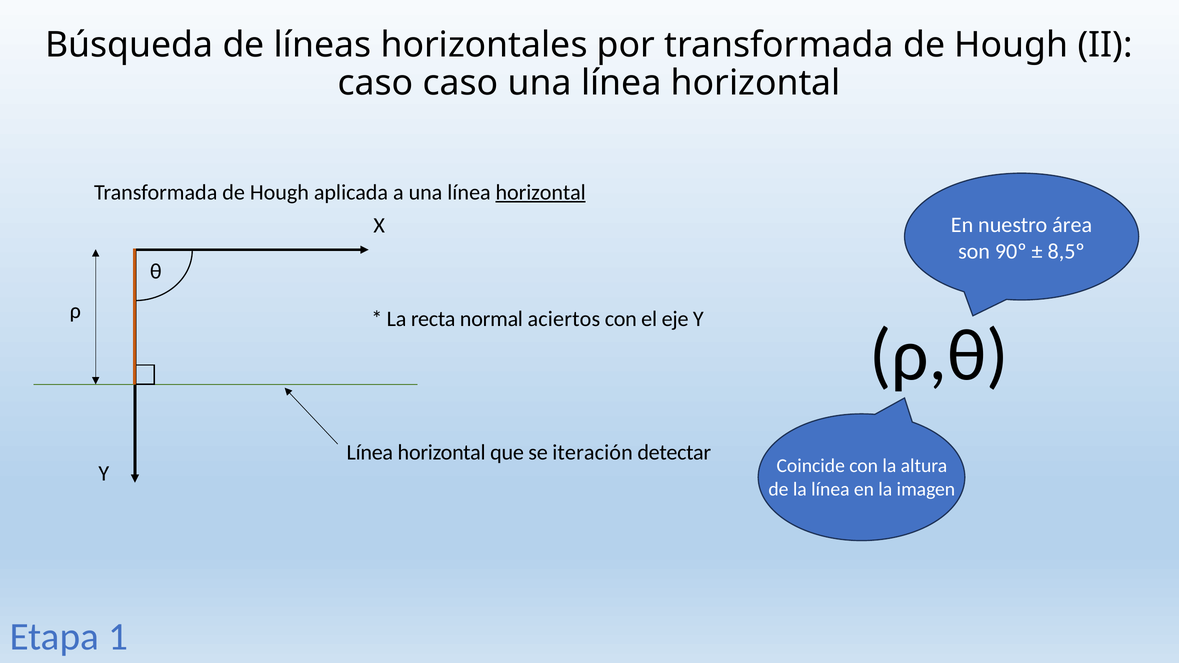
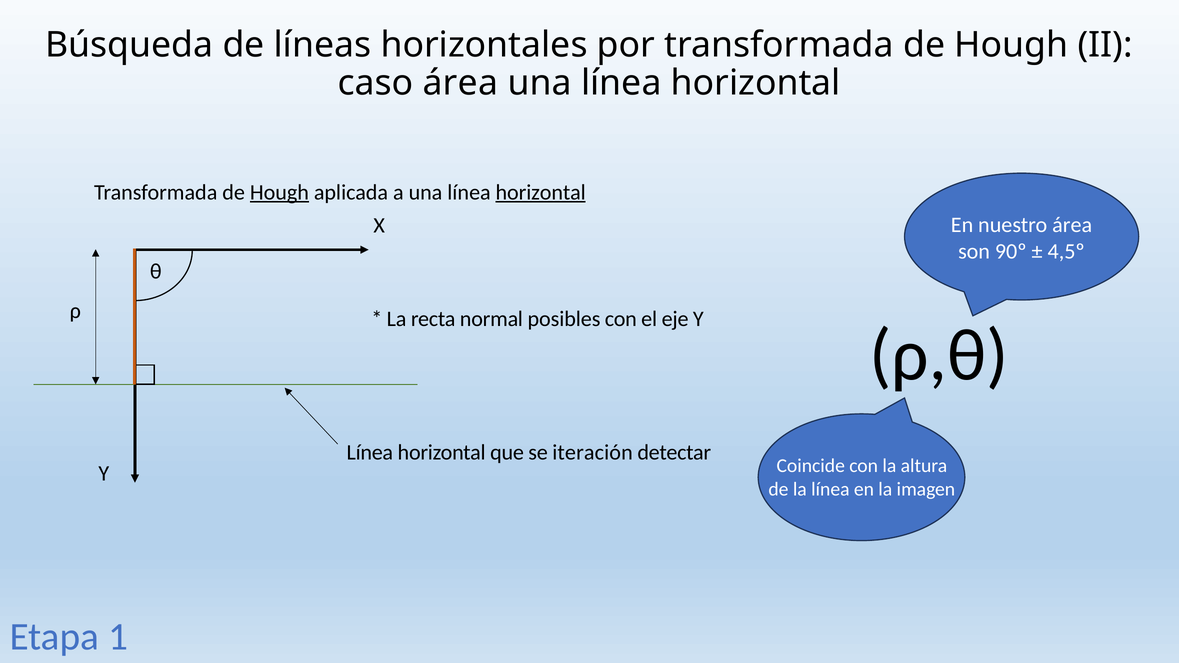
caso caso: caso -> área (460, 83)
Hough underline: none -> present (279, 192)
8,5º: 8,5º -> 4,5º (1066, 251)
aciertos: aciertos -> posibles (564, 319)
